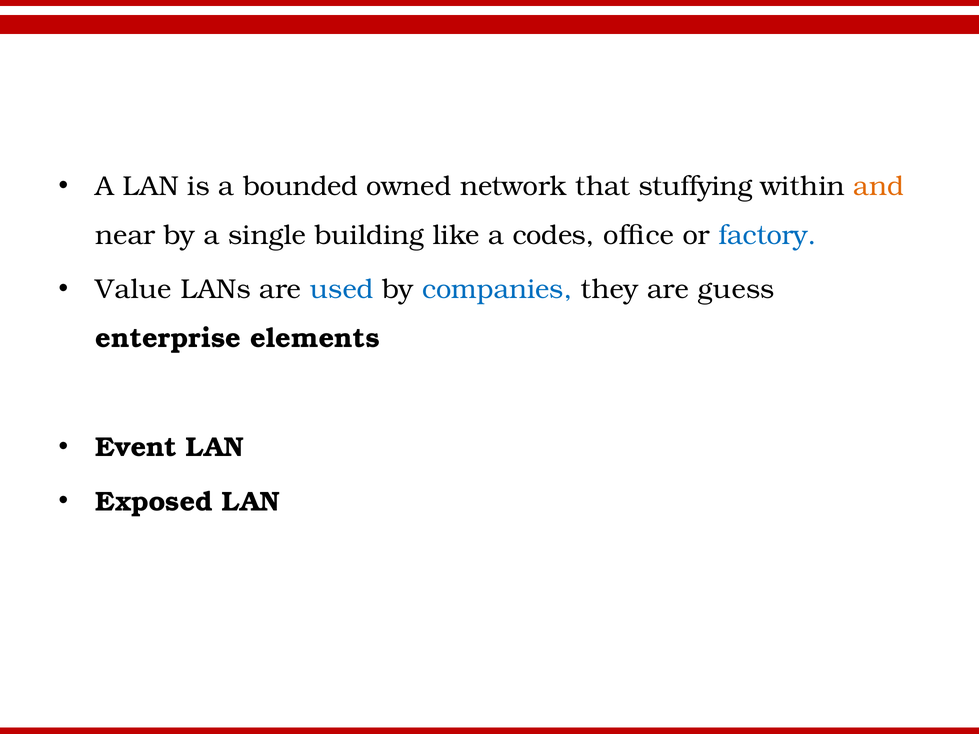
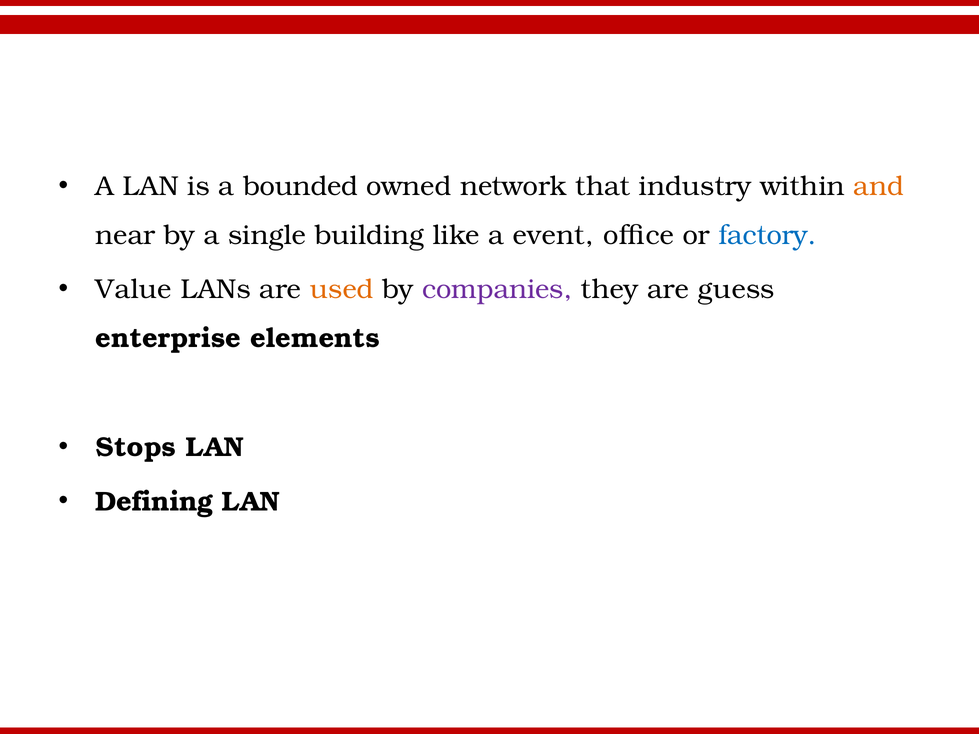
stuffying: stuffying -> industry (695, 186)
codes: codes -> event (553, 235)
used colour: blue -> orange (342, 290)
companies colour: blue -> purple (497, 290)
Event: Event -> Stops (136, 447)
Exposed: Exposed -> Defining (154, 502)
